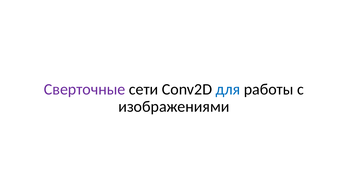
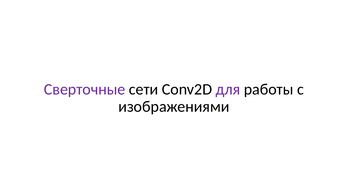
для colour: blue -> purple (228, 89)
